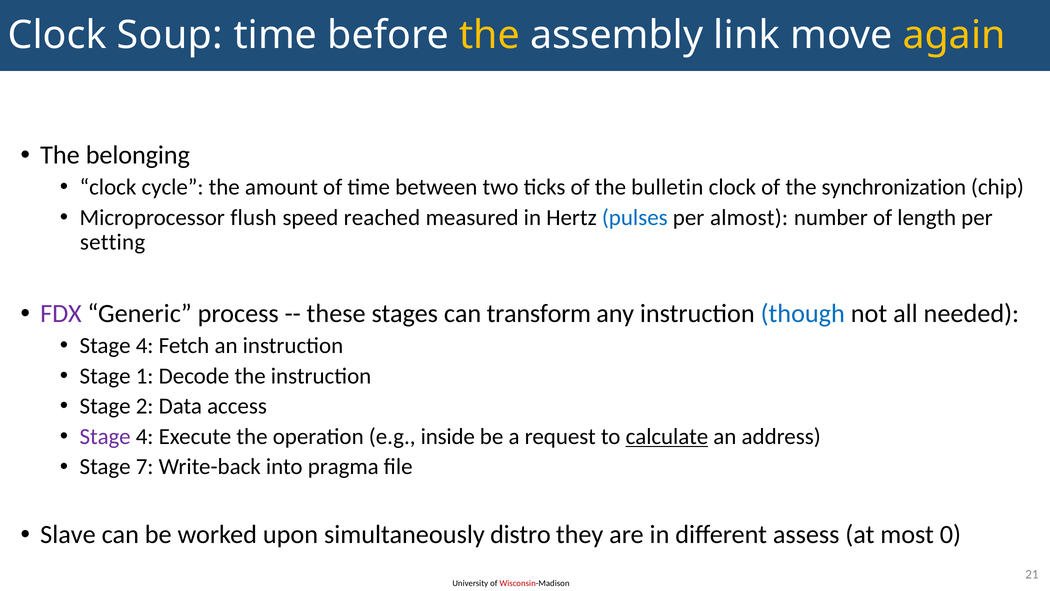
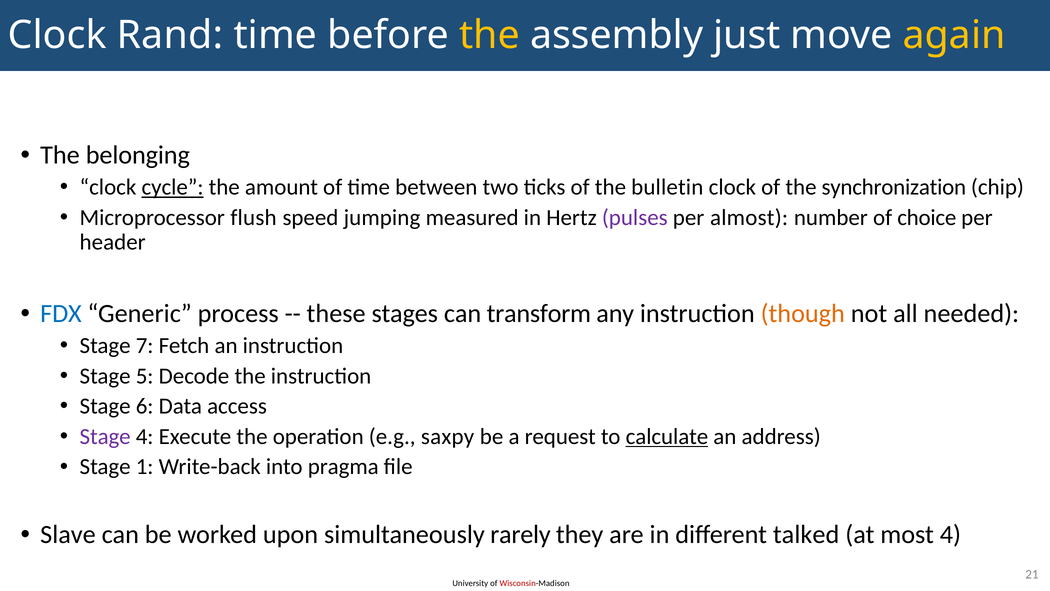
Soup: Soup -> Rand (170, 35)
link: link -> just (747, 35)
cycle underline: none -> present (173, 187)
reached: reached -> jumping (382, 217)
pulses colour: blue -> purple (635, 217)
length: length -> choice (927, 217)
setting: setting -> header (113, 242)
FDX colour: purple -> blue (61, 314)
though colour: blue -> orange (803, 314)
4: 4 -> 7 (145, 346)
1: 1 -> 5 (145, 376)
2: 2 -> 6 (145, 406)
inside: inside -> saxpy (448, 436)
7: 7 -> 1 (145, 467)
distro: distro -> rarely (520, 534)
assess: assess -> talked (806, 534)
most 0: 0 -> 4 (950, 534)
